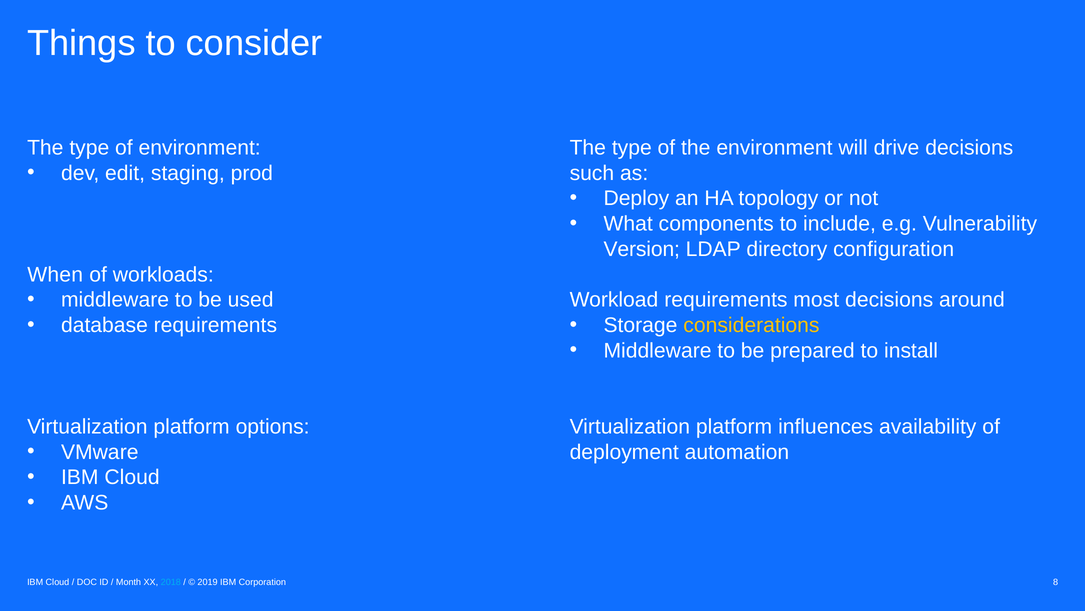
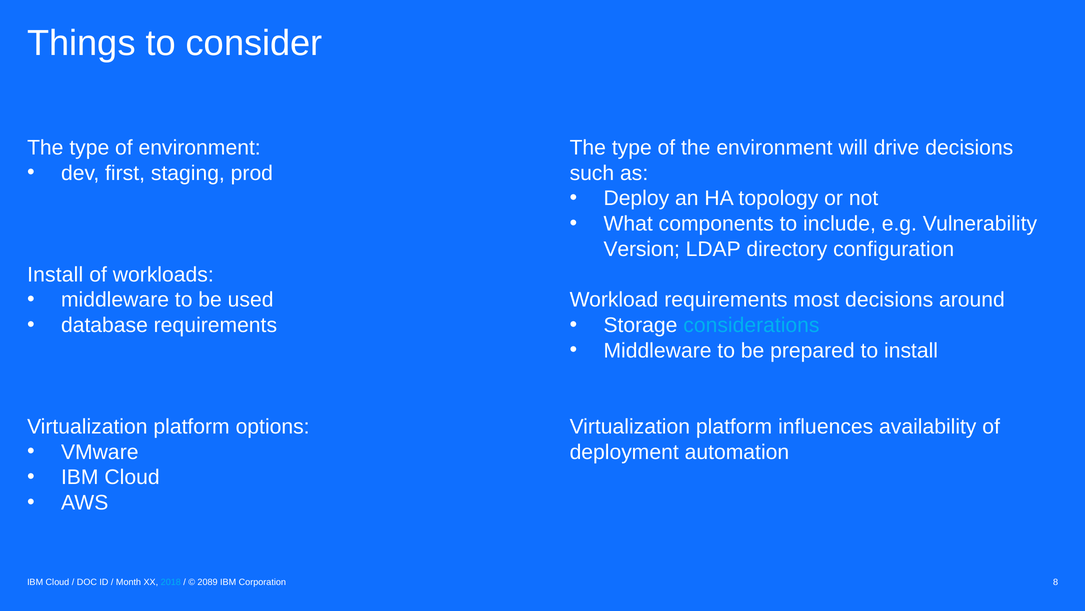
edit: edit -> first (125, 173)
When: When -> Install (55, 274)
considerations colour: yellow -> light blue (751, 325)
2019: 2019 -> 2089 (208, 581)
